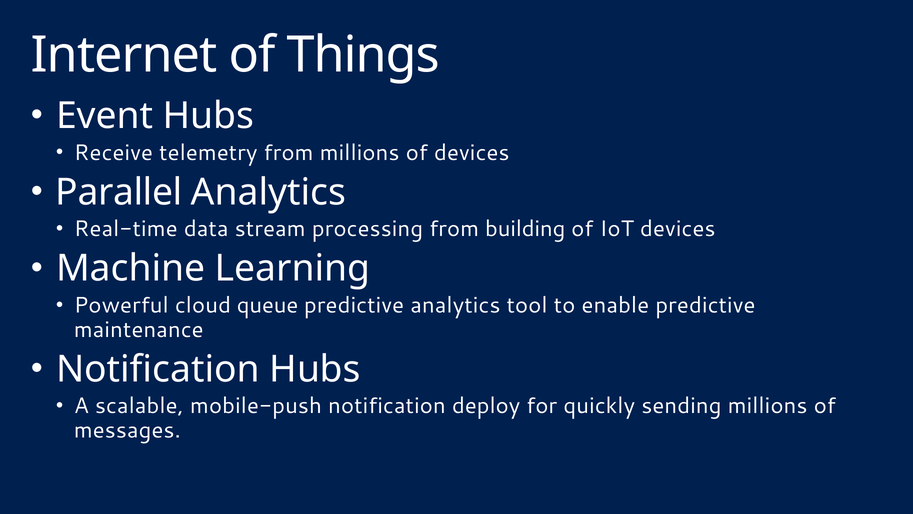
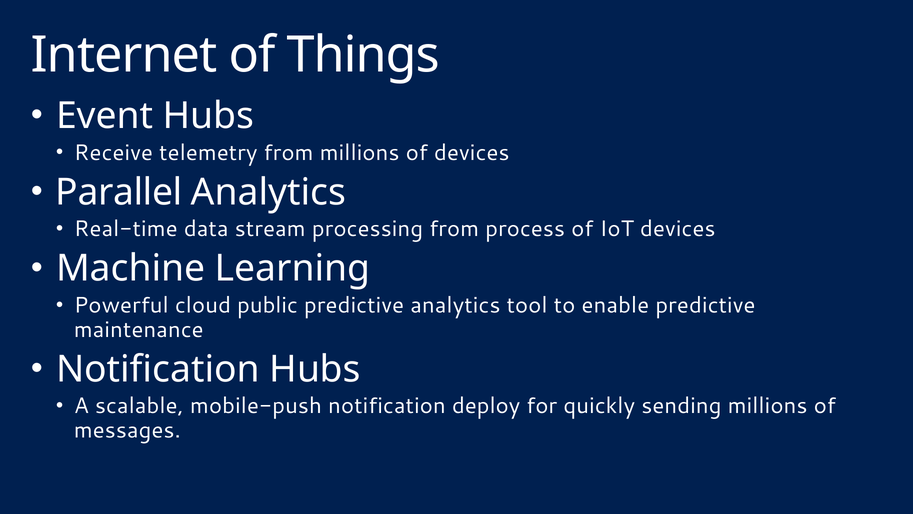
building: building -> process (525, 229)
queue: queue -> public (267, 305)
